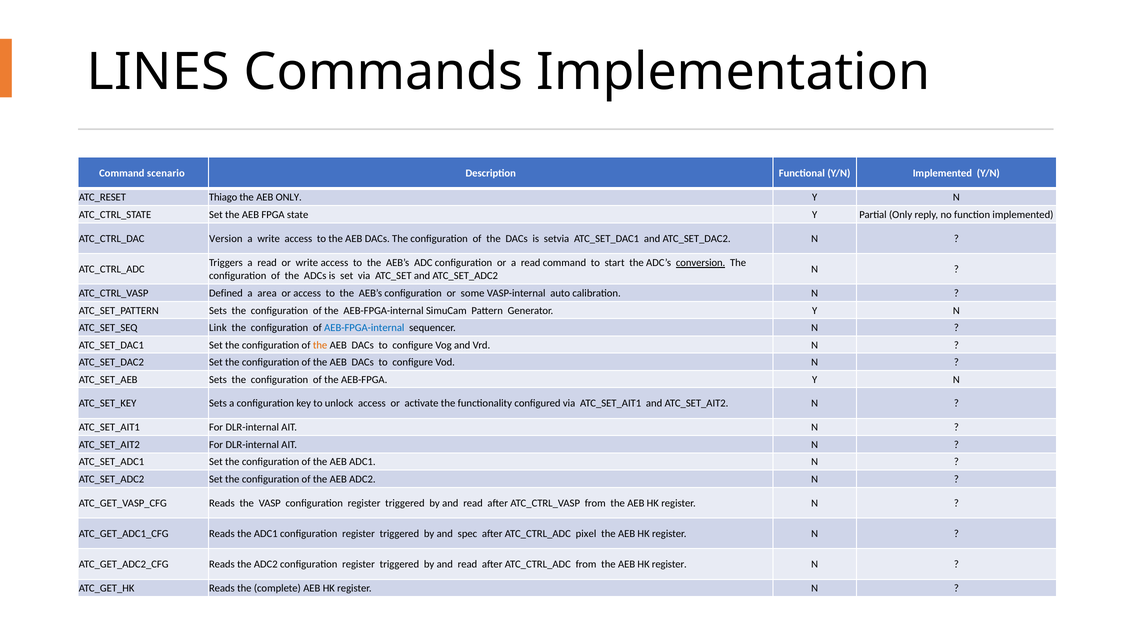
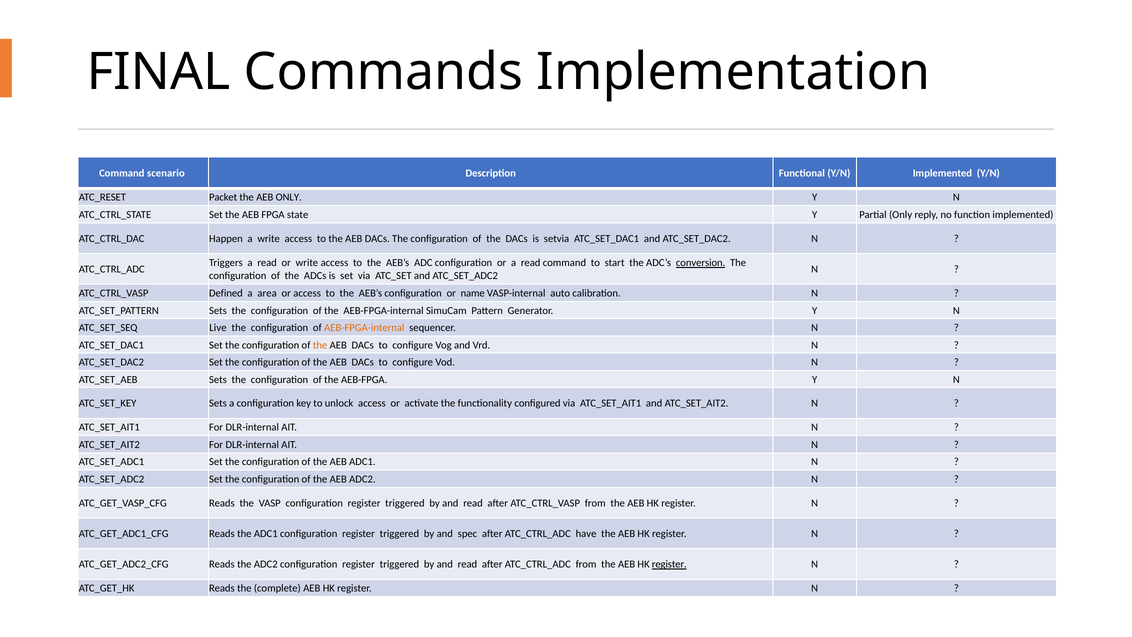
LINES: LINES -> FINAL (159, 72)
Thiago: Thiago -> Packet (223, 197)
Version: Version -> Happen (226, 239)
some: some -> name (473, 293)
Link: Link -> Live (218, 328)
AEB-FPGA-internal colour: blue -> orange (364, 328)
pixel: pixel -> have (586, 534)
register underline: none -> present (669, 564)
